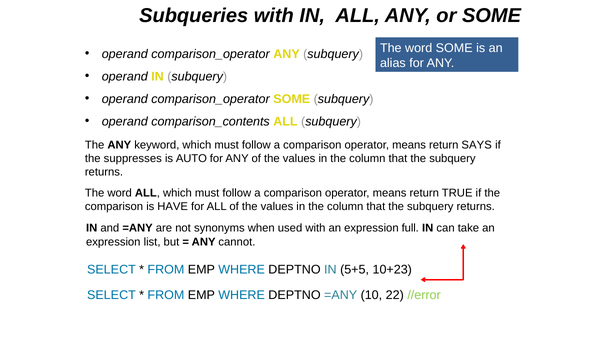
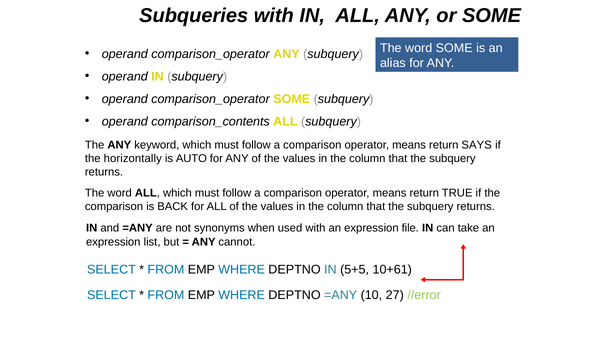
suppresses: suppresses -> horizontally (133, 159)
HAVE: HAVE -> BACK (173, 207)
full: full -> file (410, 228)
10+23: 10+23 -> 10+61 (392, 270)
22: 22 -> 27 (395, 295)
